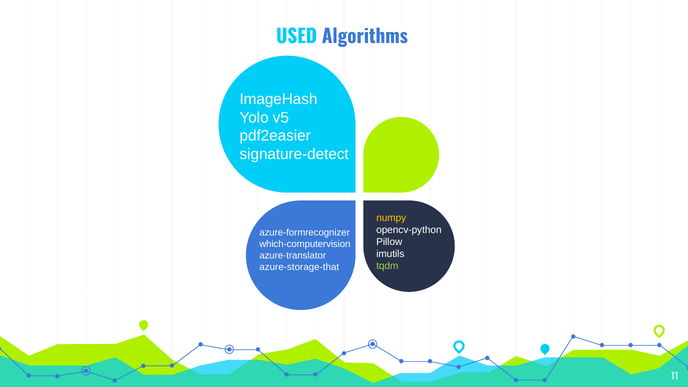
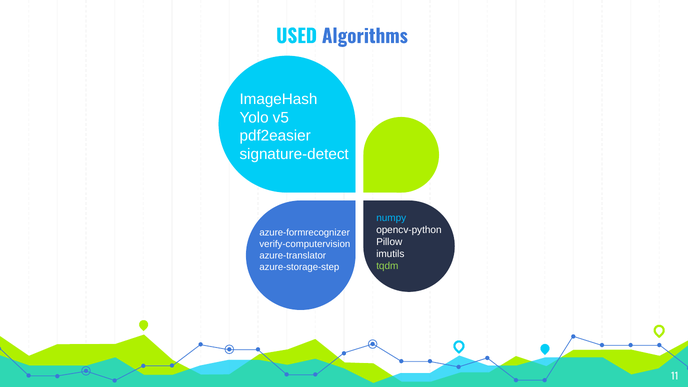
numpy colour: yellow -> light blue (391, 218)
which-computervision: which-computervision -> verify-computervision (305, 244)
azure-storage-that: azure-storage-that -> azure-storage-step (299, 267)
